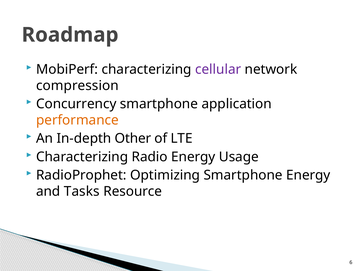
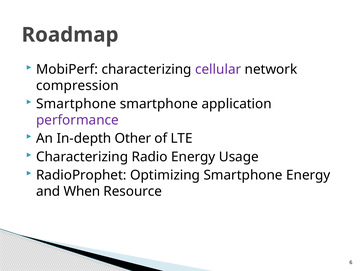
Concurrency: Concurrency -> Smartphone (76, 104)
performance colour: orange -> purple (77, 120)
Tasks: Tasks -> When (82, 191)
